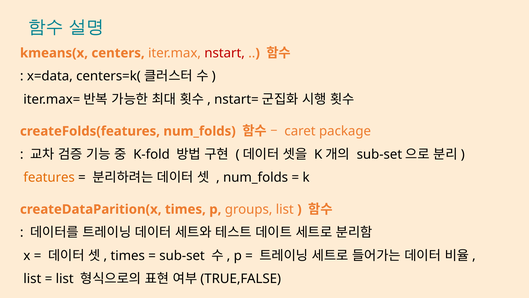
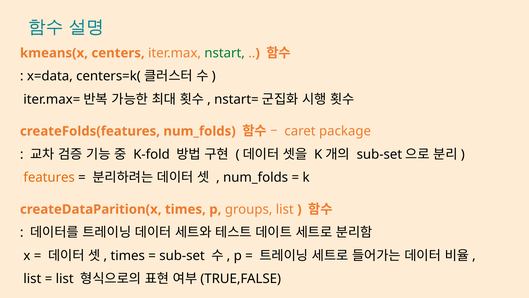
nstart colour: red -> green (225, 53)
